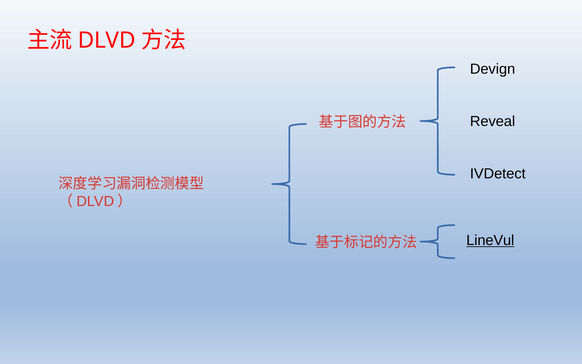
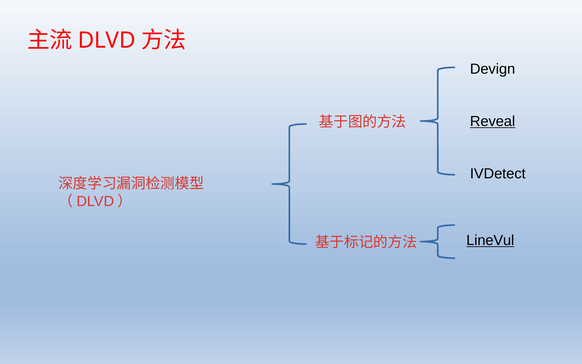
Reveal underline: none -> present (493, 121)
